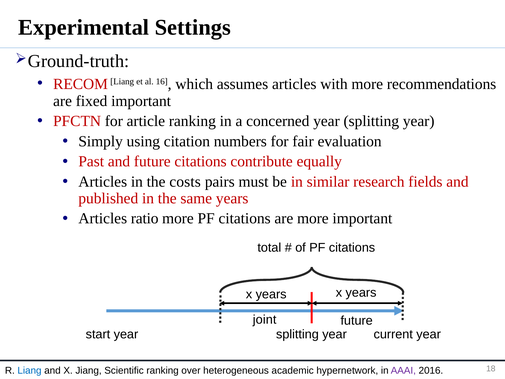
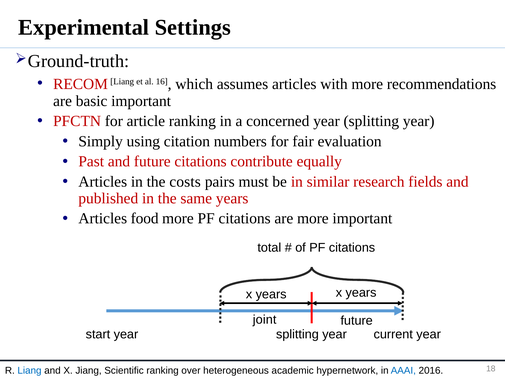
fixed: fixed -> basic (92, 101)
ratio: ratio -> food (145, 218)
AAAI colour: purple -> blue (403, 370)
